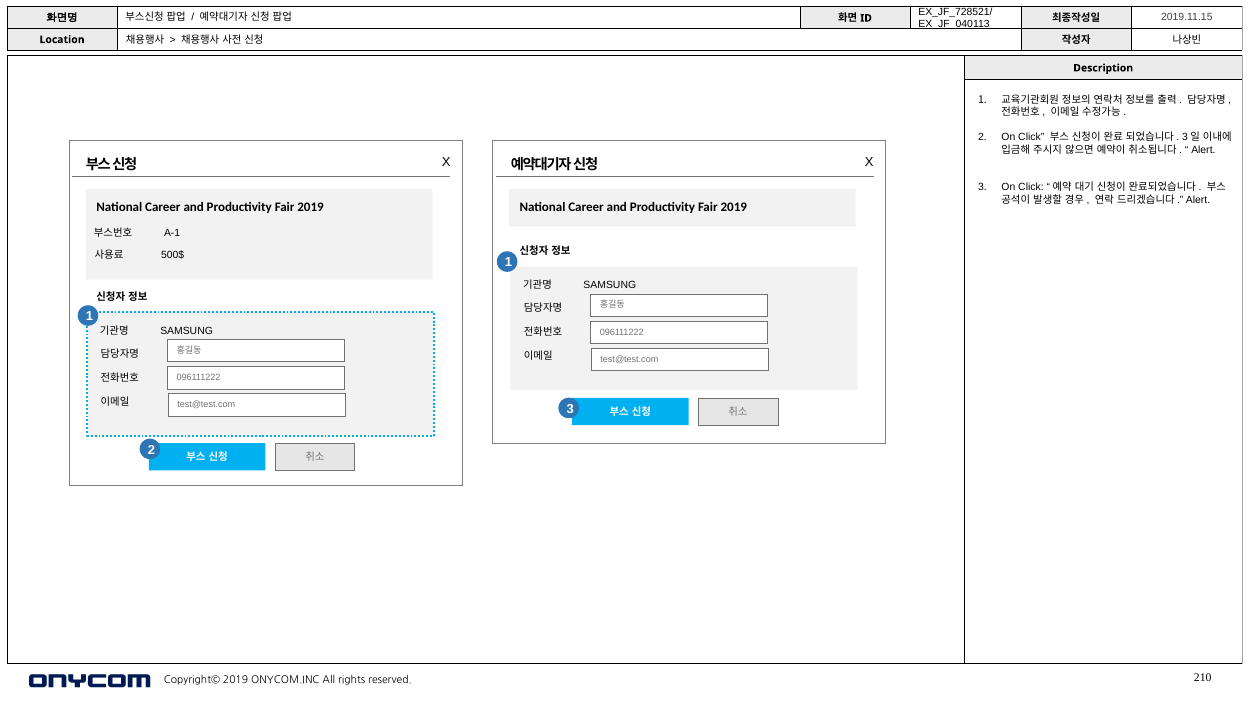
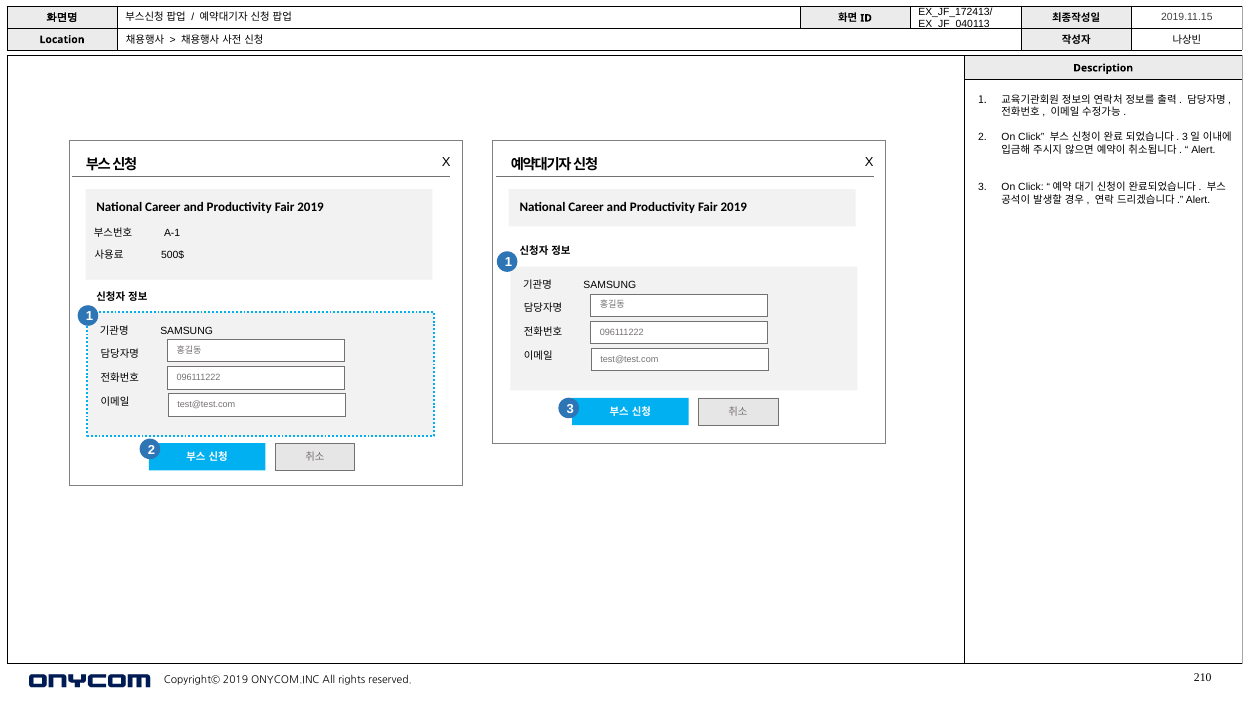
EX_JF_728521/: EX_JF_728521/ -> EX_JF_172413/ (955, 12)
